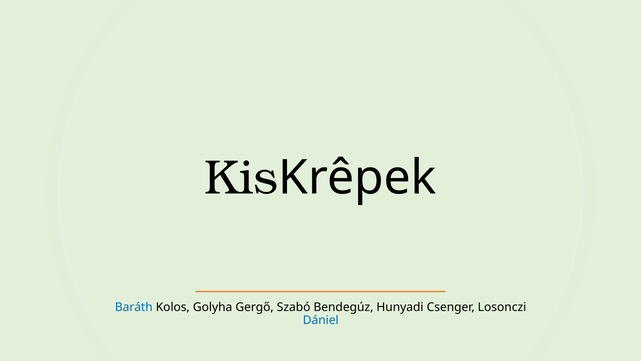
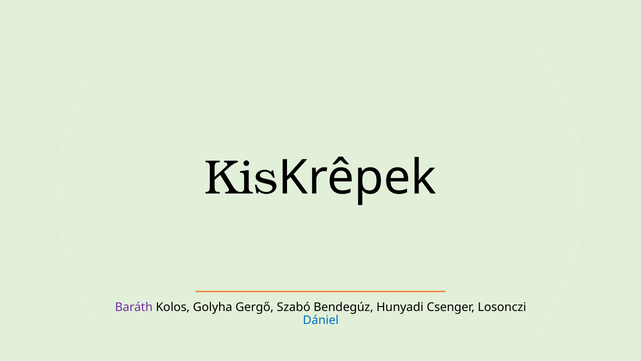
Baráth colour: blue -> purple (134, 307)
